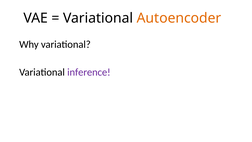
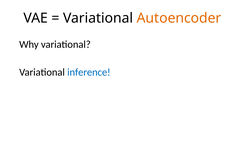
inference colour: purple -> blue (89, 72)
